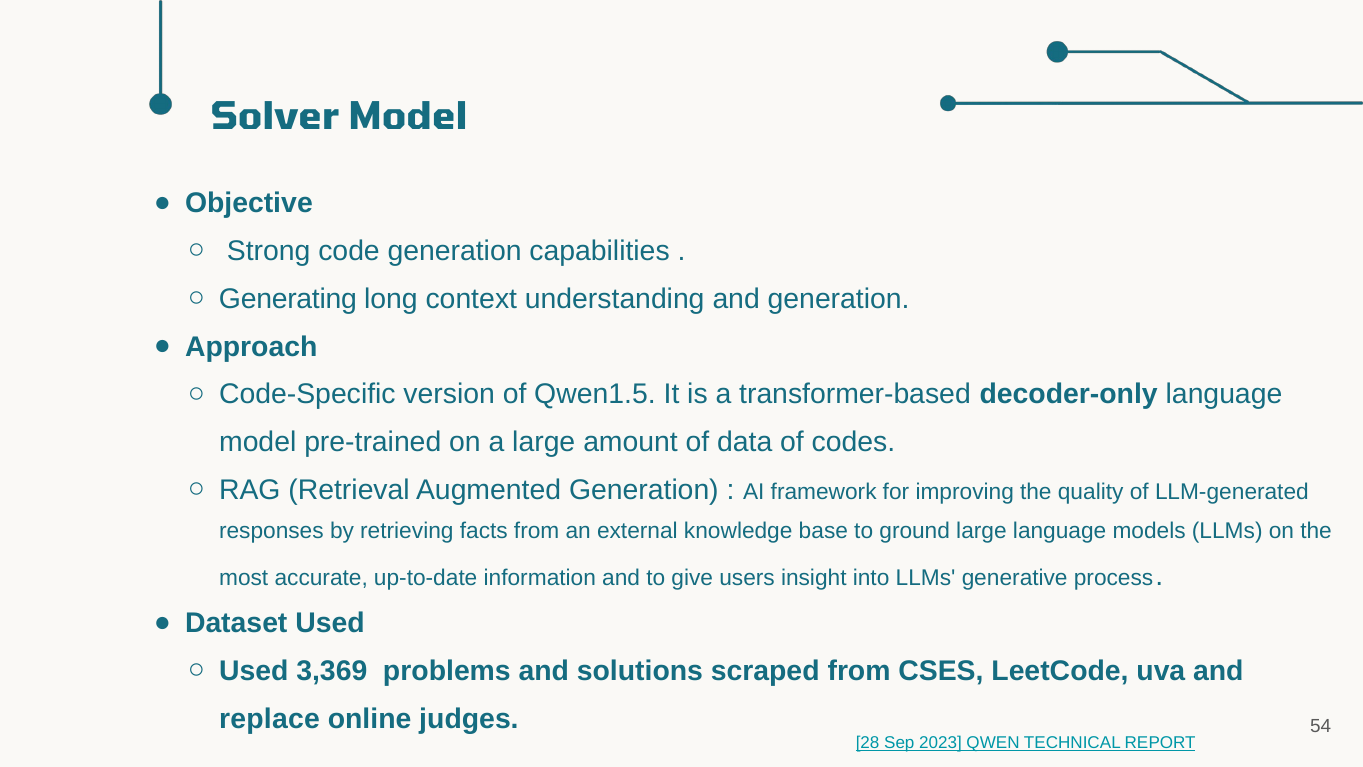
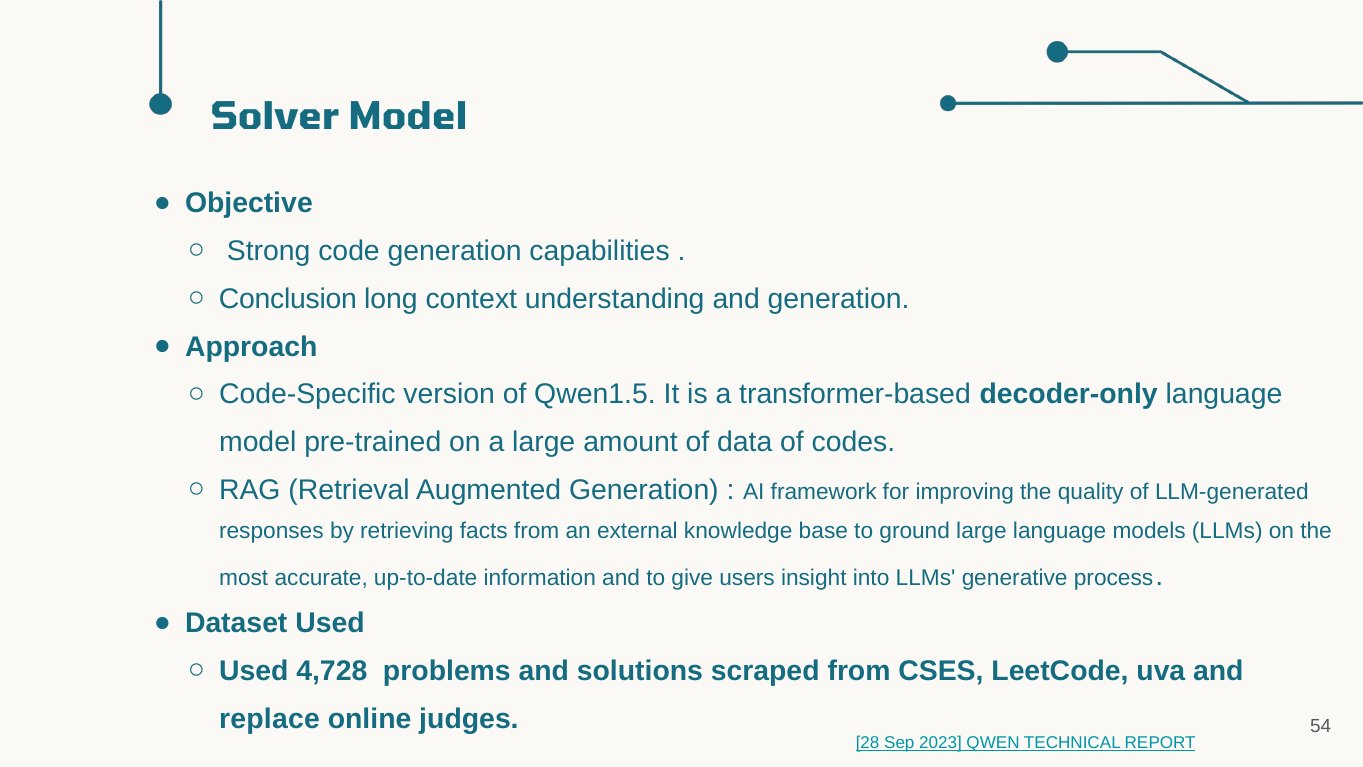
Generating: Generating -> Conclusion (288, 299)
3,369: 3,369 -> 4,728 (332, 671)
